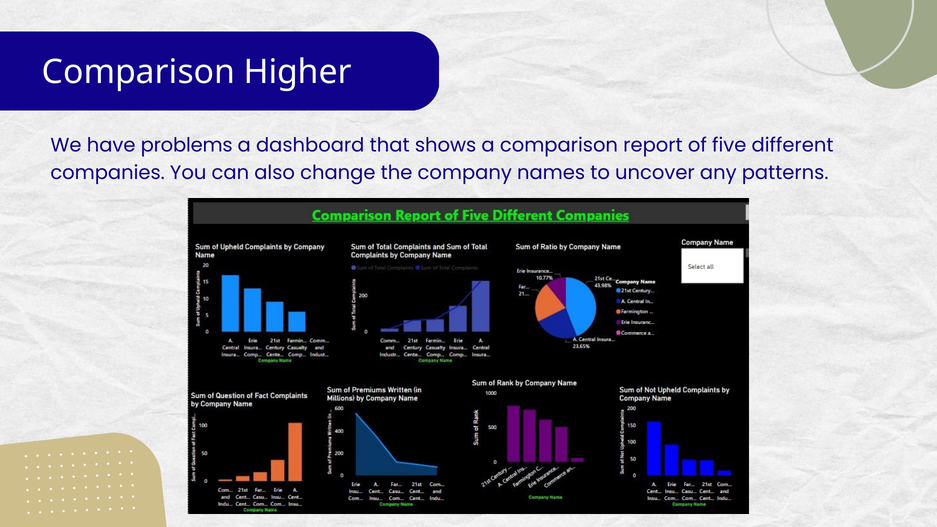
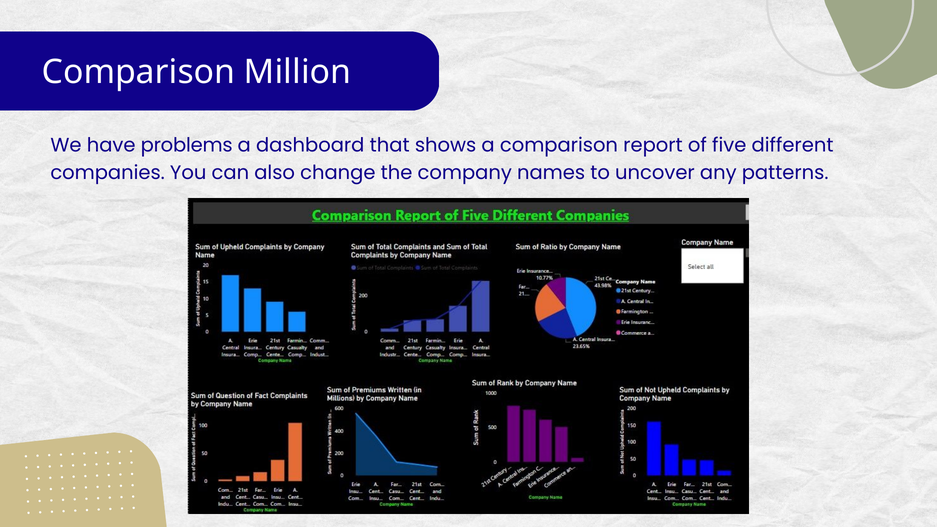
Higher: Higher -> Million (298, 72)
